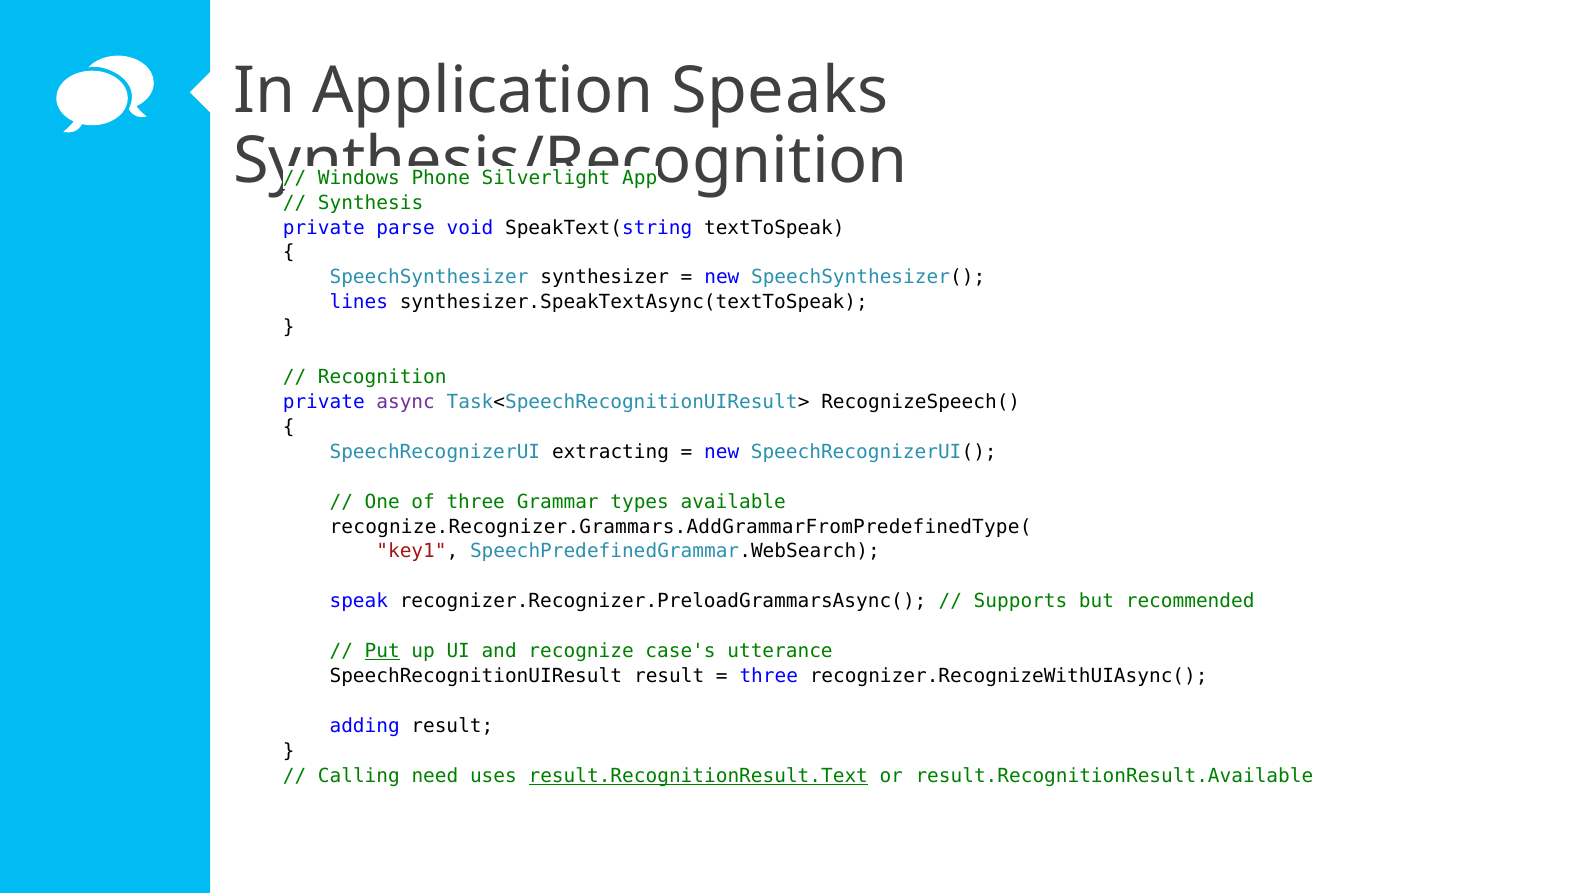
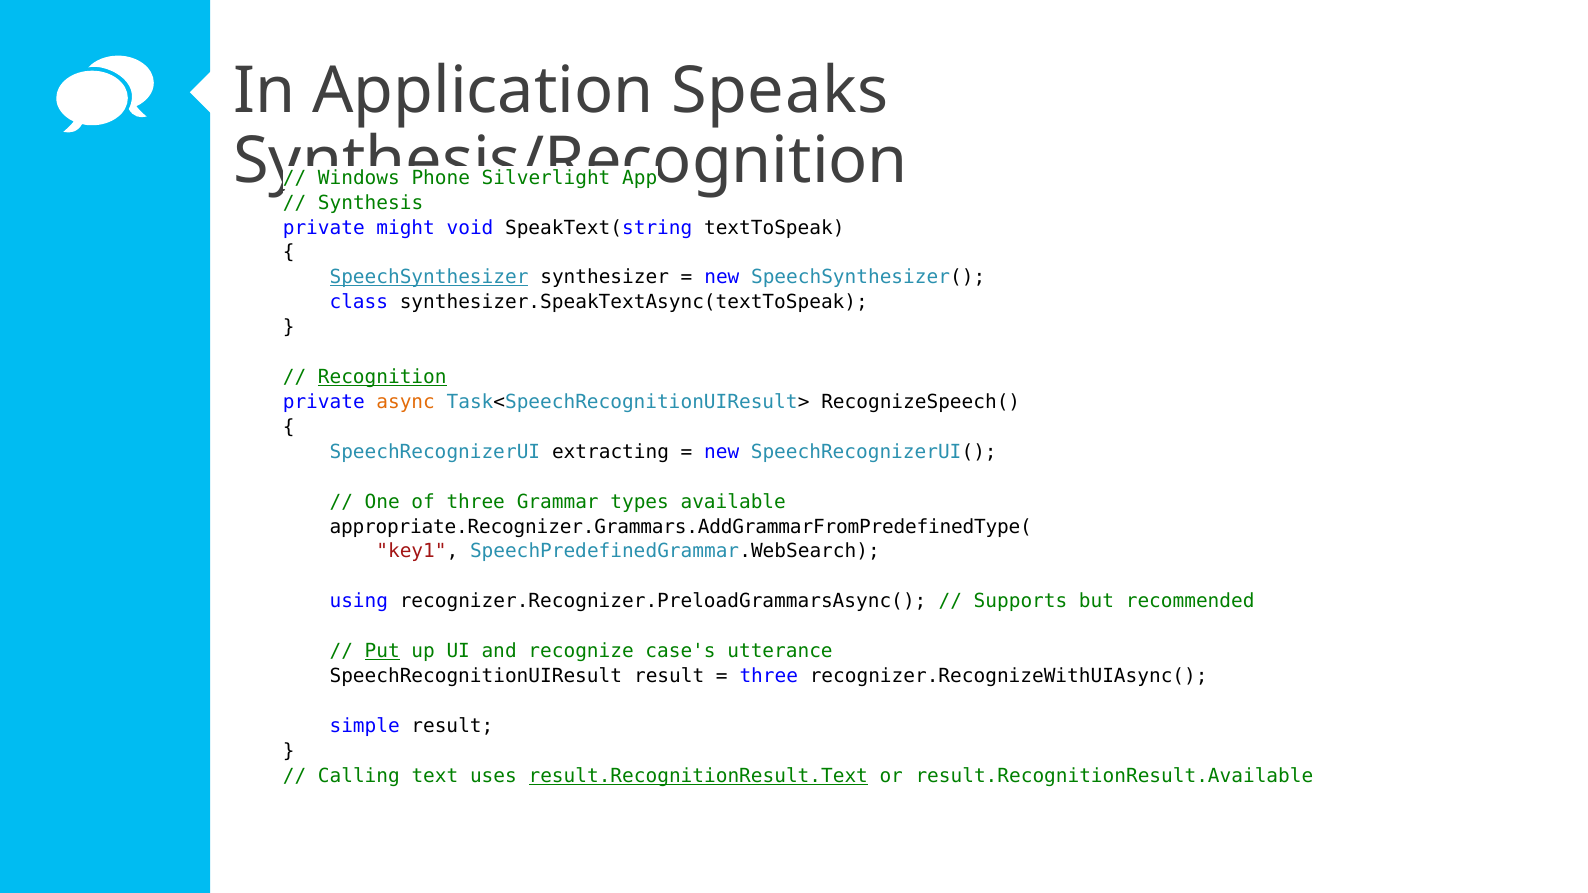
parse: parse -> might (406, 228)
SpeechSynthesizer underline: none -> present (429, 278)
lines: lines -> class (359, 302)
Recognition underline: none -> present (382, 377)
async colour: purple -> orange (406, 402)
recognize.Recognizer.Grammars.AddGrammarFromPredefinedType(: recognize.Recognizer.Grammars.AddGrammarFromPredefinedType( -> appropriate.Recognizer.Grammars.AddGrammarFromPredefinedType( (681, 527)
speak: speak -> using (359, 601)
adding: adding -> simple (365, 726)
need: need -> text (435, 776)
